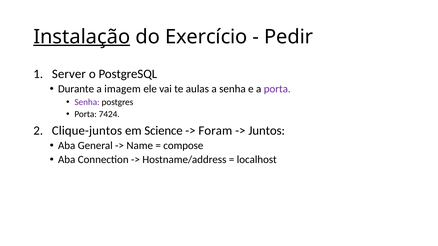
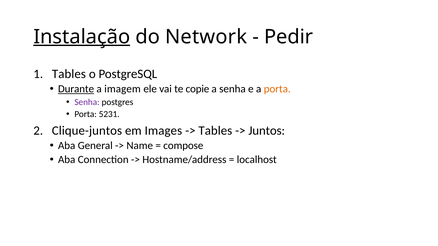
Exercício: Exercício -> Network (206, 37)
Server: Server -> Tables (69, 74)
Durante underline: none -> present (76, 89)
aulas: aulas -> copie (197, 89)
porta colour: purple -> orange (277, 89)
7424: 7424 -> 5231 (109, 114)
Science: Science -> Images (163, 131)
Foram: Foram -> Tables (215, 131)
